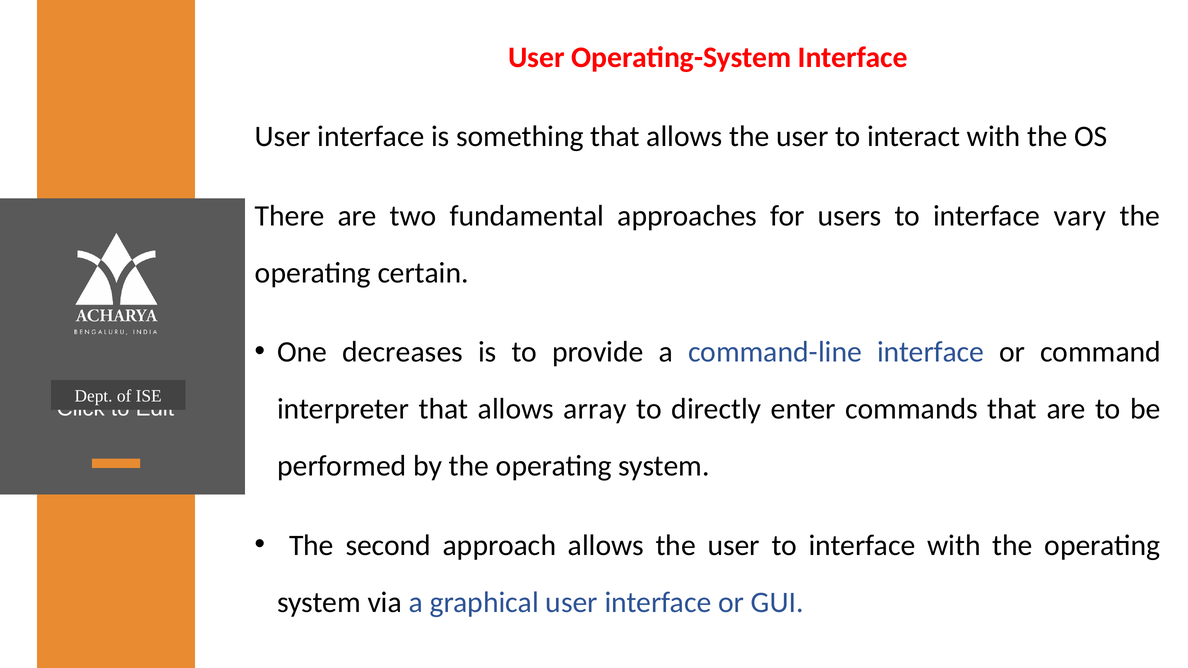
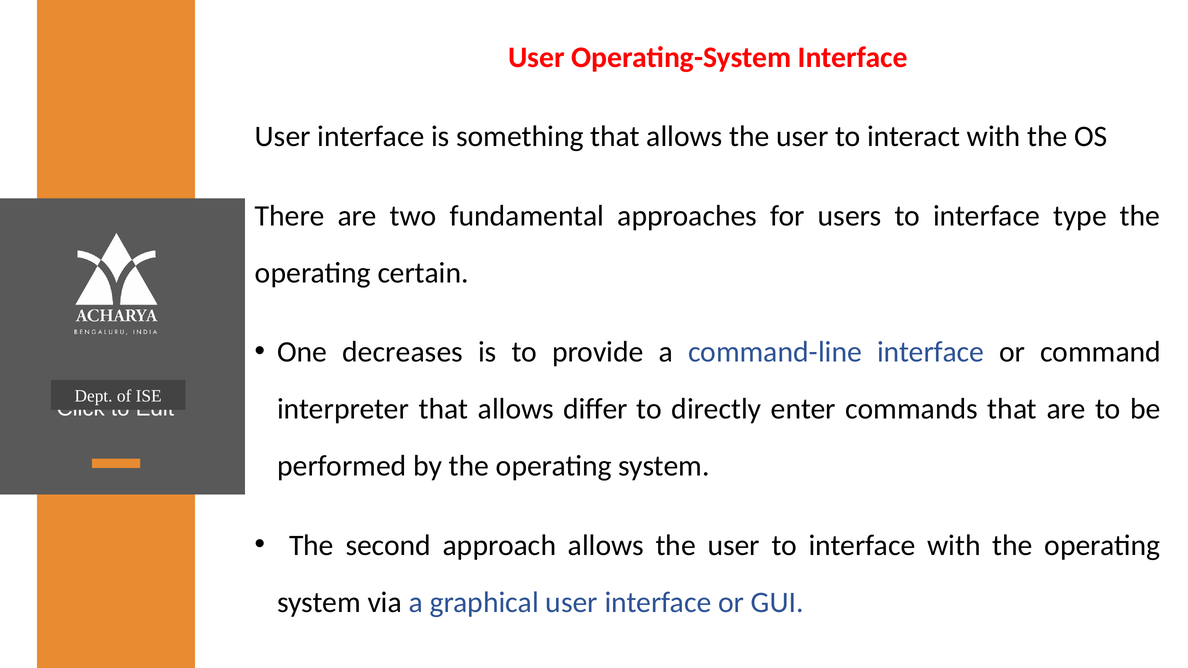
vary: vary -> type (1080, 216)
array: array -> differ (595, 409)
